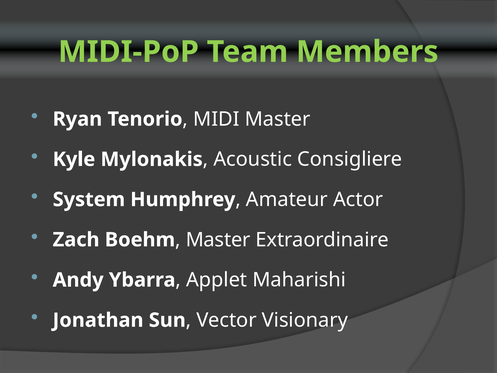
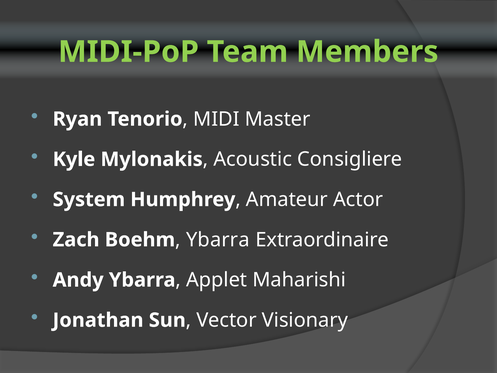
Master: Master -> Ybarra (218, 240)
